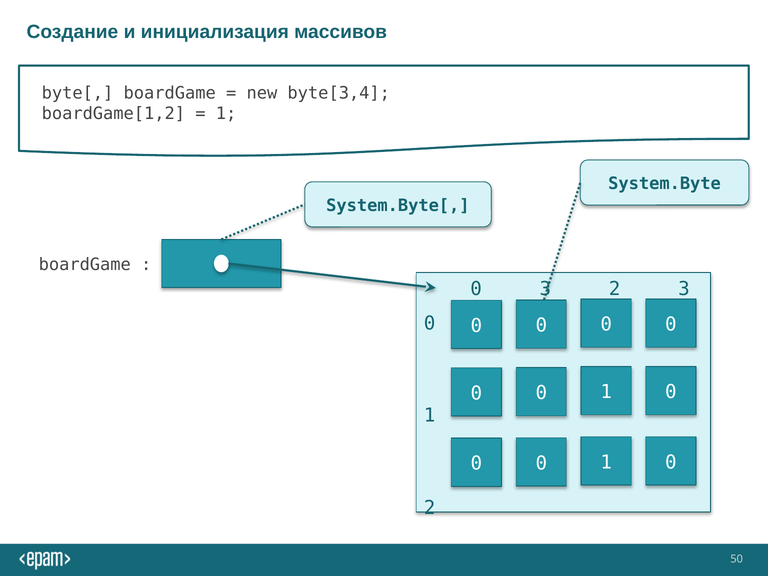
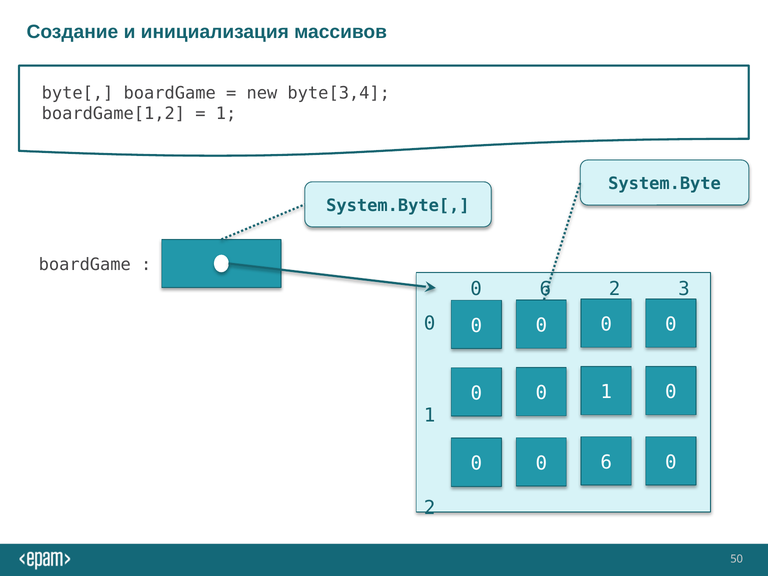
3: 3 -> 6 (545, 289)
1: 1 -> 6 (606, 462)
